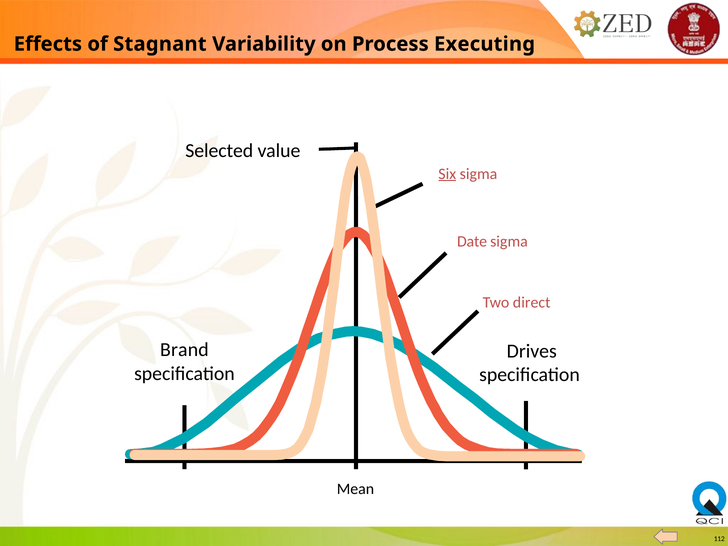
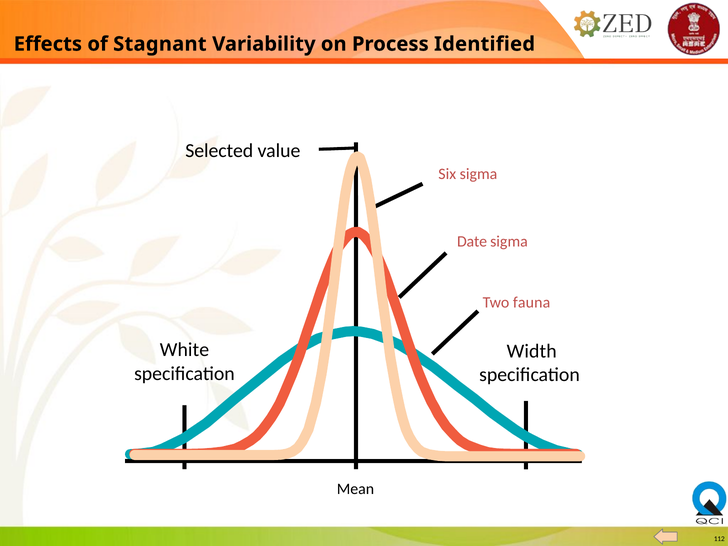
Executing: Executing -> Identified (485, 44)
Six underline: present -> none (447, 174)
direct: direct -> fauna (532, 302)
Brand: Brand -> White (184, 350)
Drives: Drives -> Width (532, 351)
